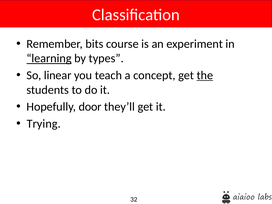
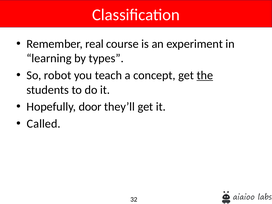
bits: bits -> real (95, 44)
learning underline: present -> none (49, 58)
linear: linear -> robot (58, 75)
Trying: Trying -> Called (44, 124)
